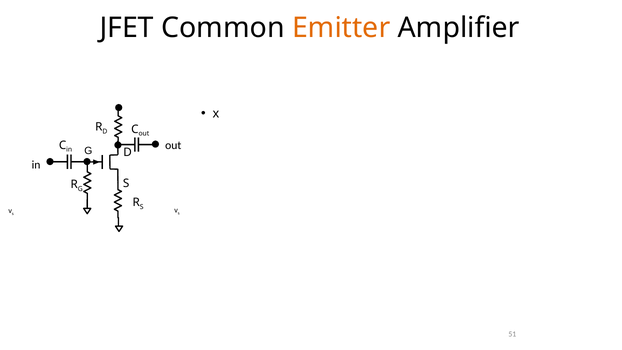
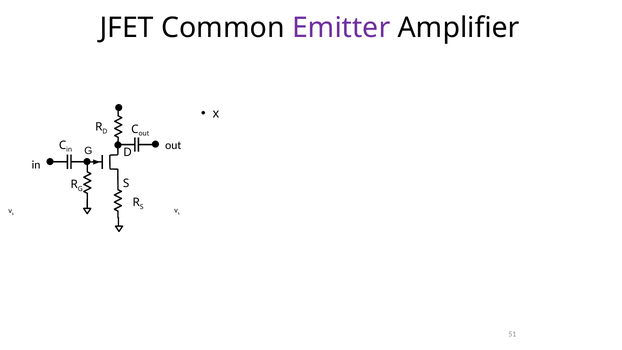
Emitter colour: orange -> purple (341, 28)
